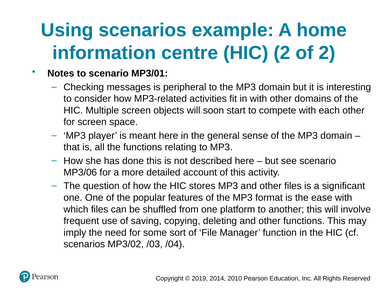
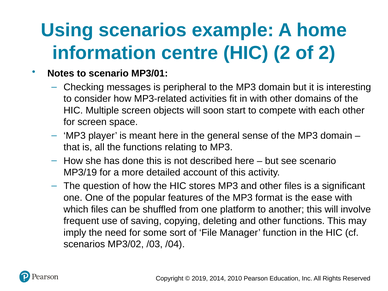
MP3/06: MP3/06 -> MP3/19 (80, 172)
